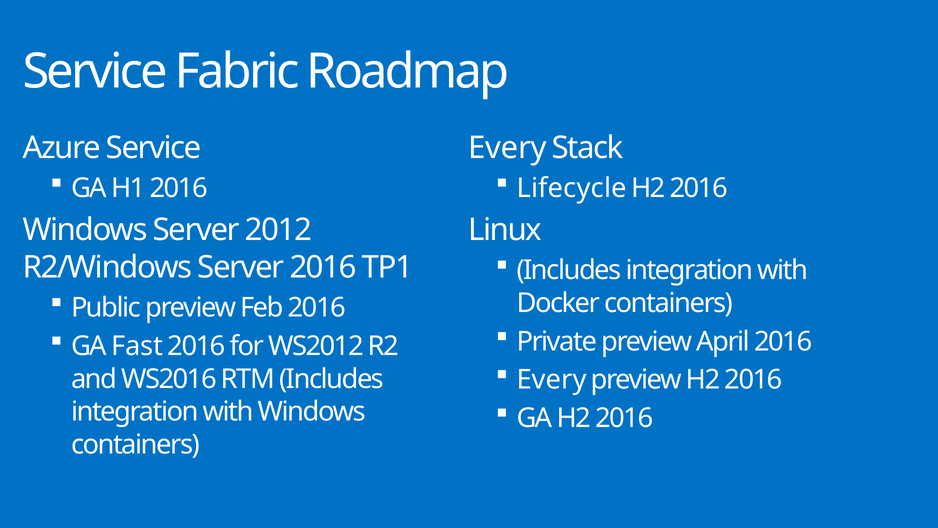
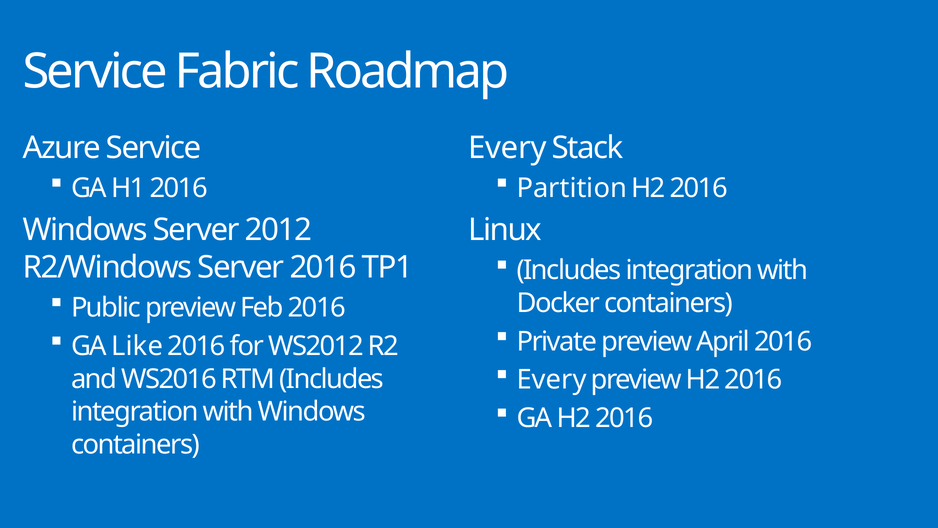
Lifecycle: Lifecycle -> Partition (572, 188)
Fast: Fast -> Like (137, 346)
